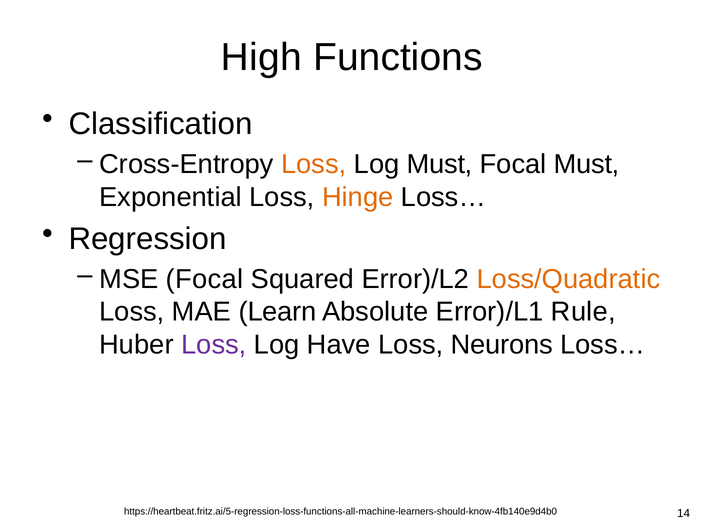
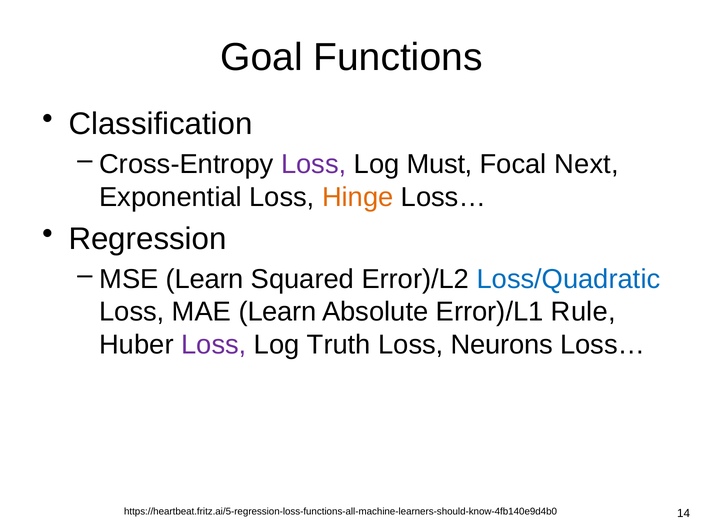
High: High -> Goal (262, 57)
Loss colour: orange -> purple (314, 164)
Focal Must: Must -> Next (586, 164)
MSE Focal: Focal -> Learn (205, 279)
Loss/Quadratic colour: orange -> blue (568, 279)
Have: Have -> Truth (339, 345)
